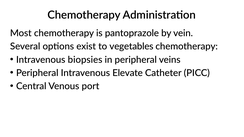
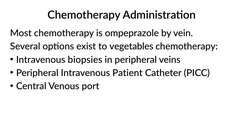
pantoprazole: pantoprazole -> ompeprazole (132, 33)
Elevate: Elevate -> Patient (127, 73)
